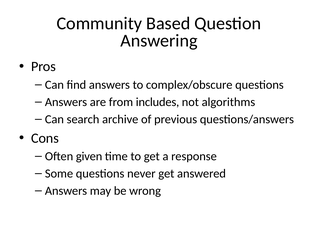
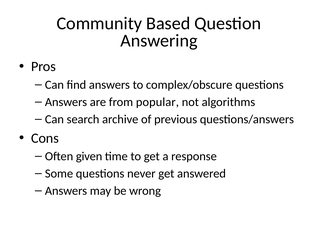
includes: includes -> popular (157, 102)
